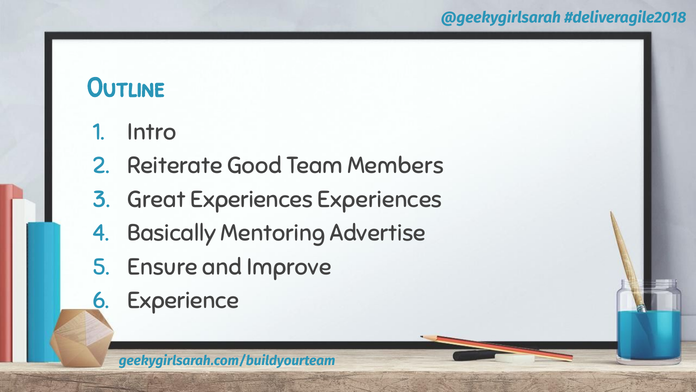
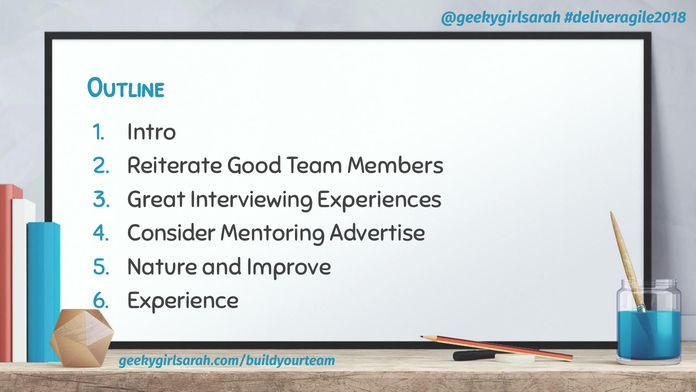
Great Experiences: Experiences -> Interviewing (252, 199)
Basically: Basically -> Consider (172, 233)
Ensure: Ensure -> Nature (163, 267)
